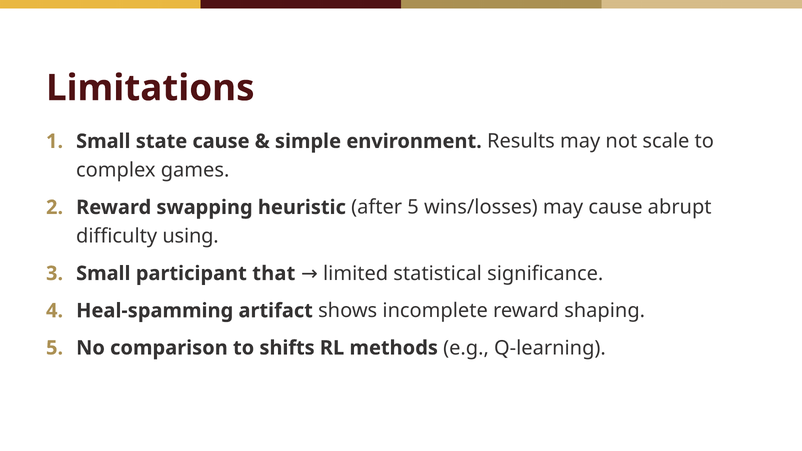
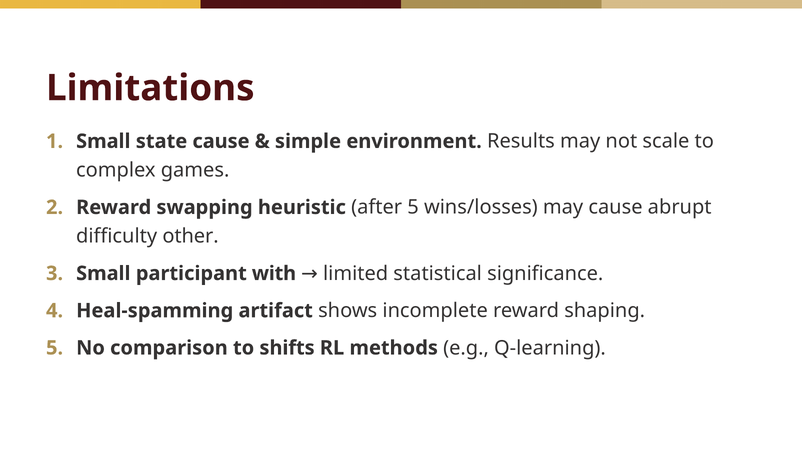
using: using -> other (191, 236)
that: that -> with (274, 274)
